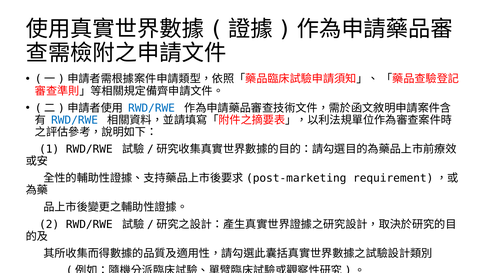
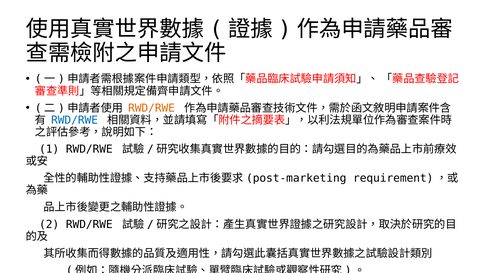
RWD/RWE colour: blue -> orange (152, 108)
